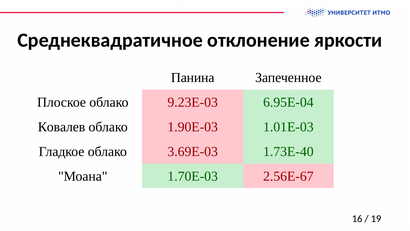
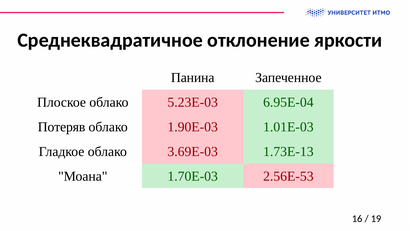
9.23E-03: 9.23E-03 -> 5.23E-03 (193, 102)
Ковалев: Ковалев -> Потеряв (62, 127)
1.73E-40: 1.73E-40 -> 1.73E-13 (288, 151)
2.56E-67: 2.56E-67 -> 2.56E-53 (288, 176)
